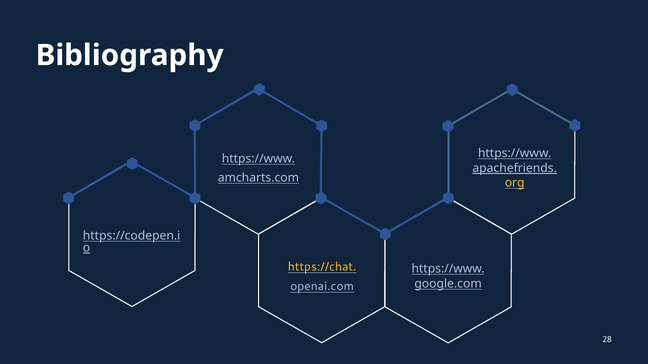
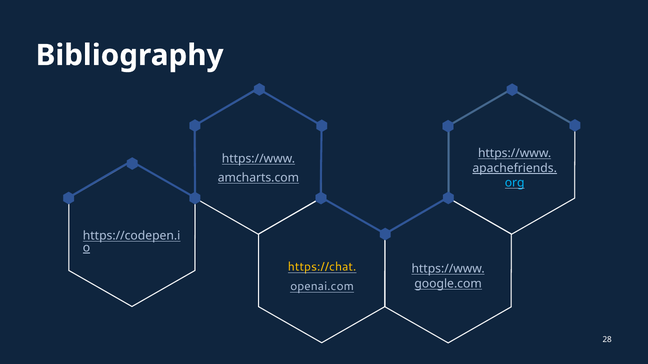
org colour: yellow -> light blue (515, 183)
